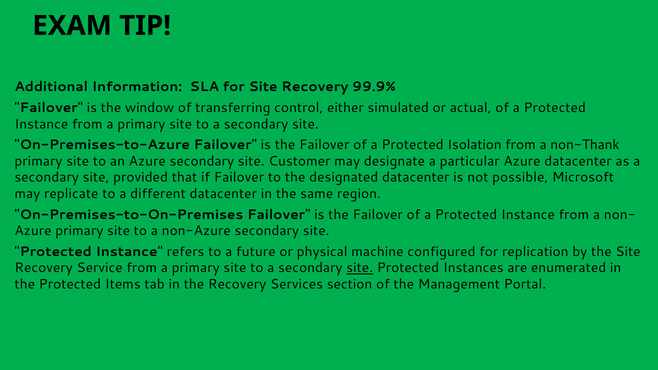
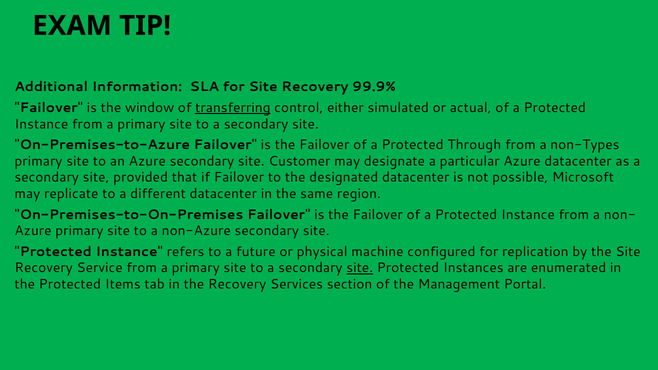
transferring underline: none -> present (233, 108)
Isolation: Isolation -> Through (474, 145)
non-Thank: non-Thank -> non-Types (585, 145)
